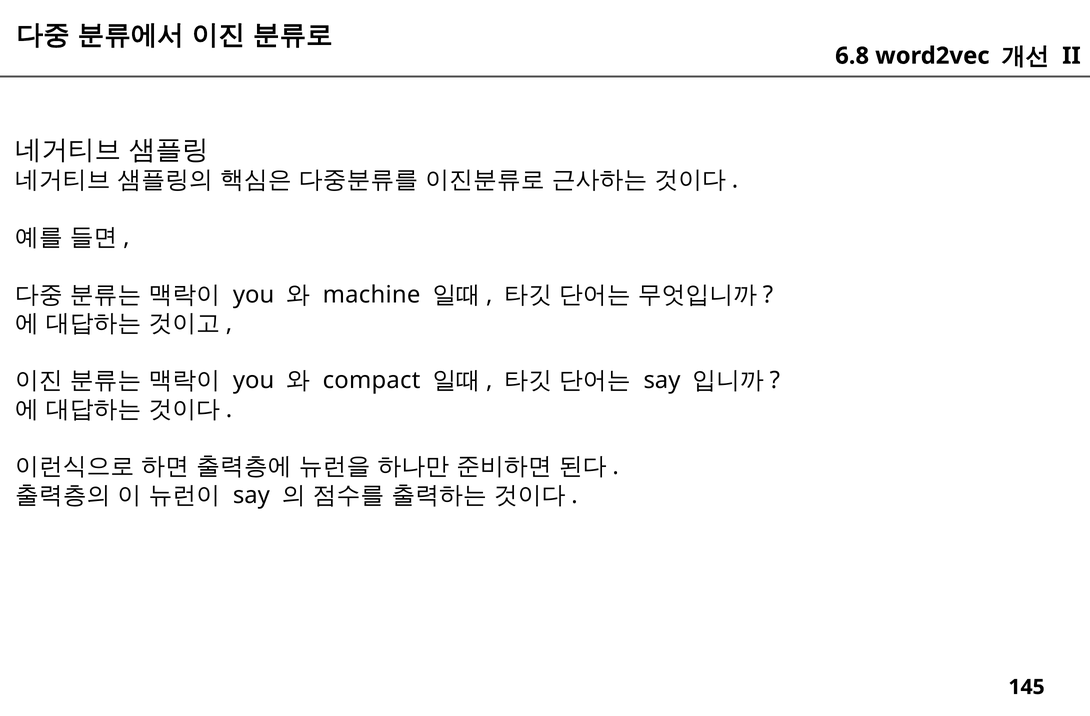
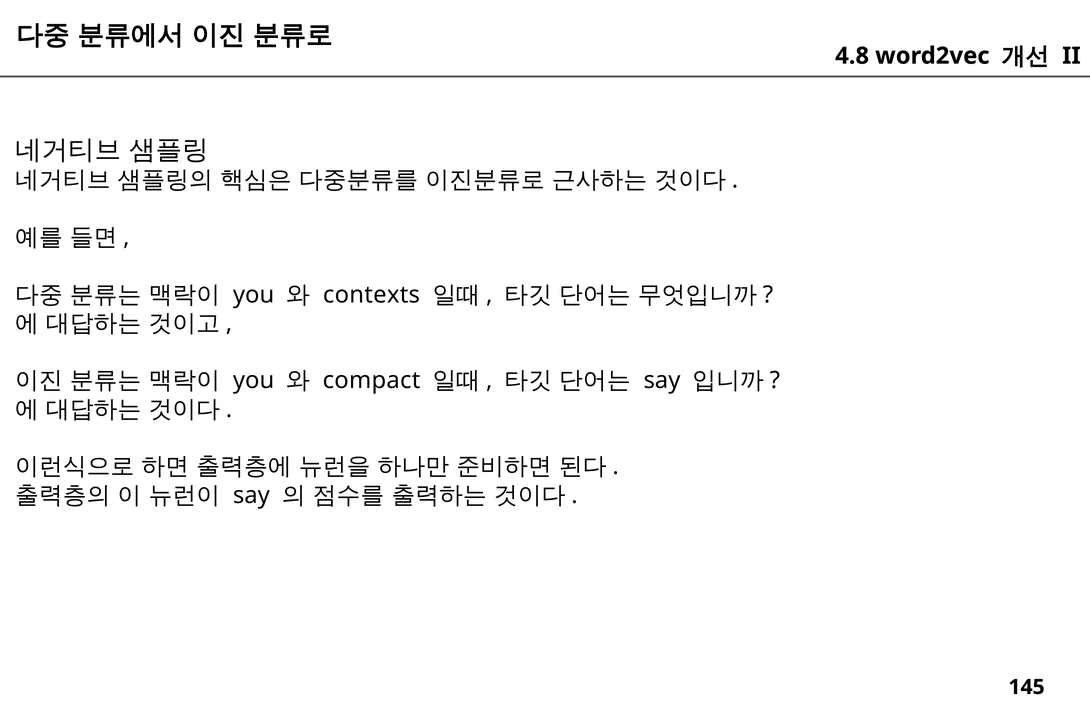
6.8: 6.8 -> 4.8 (852, 56)
machine: machine -> contexts (372, 295)
